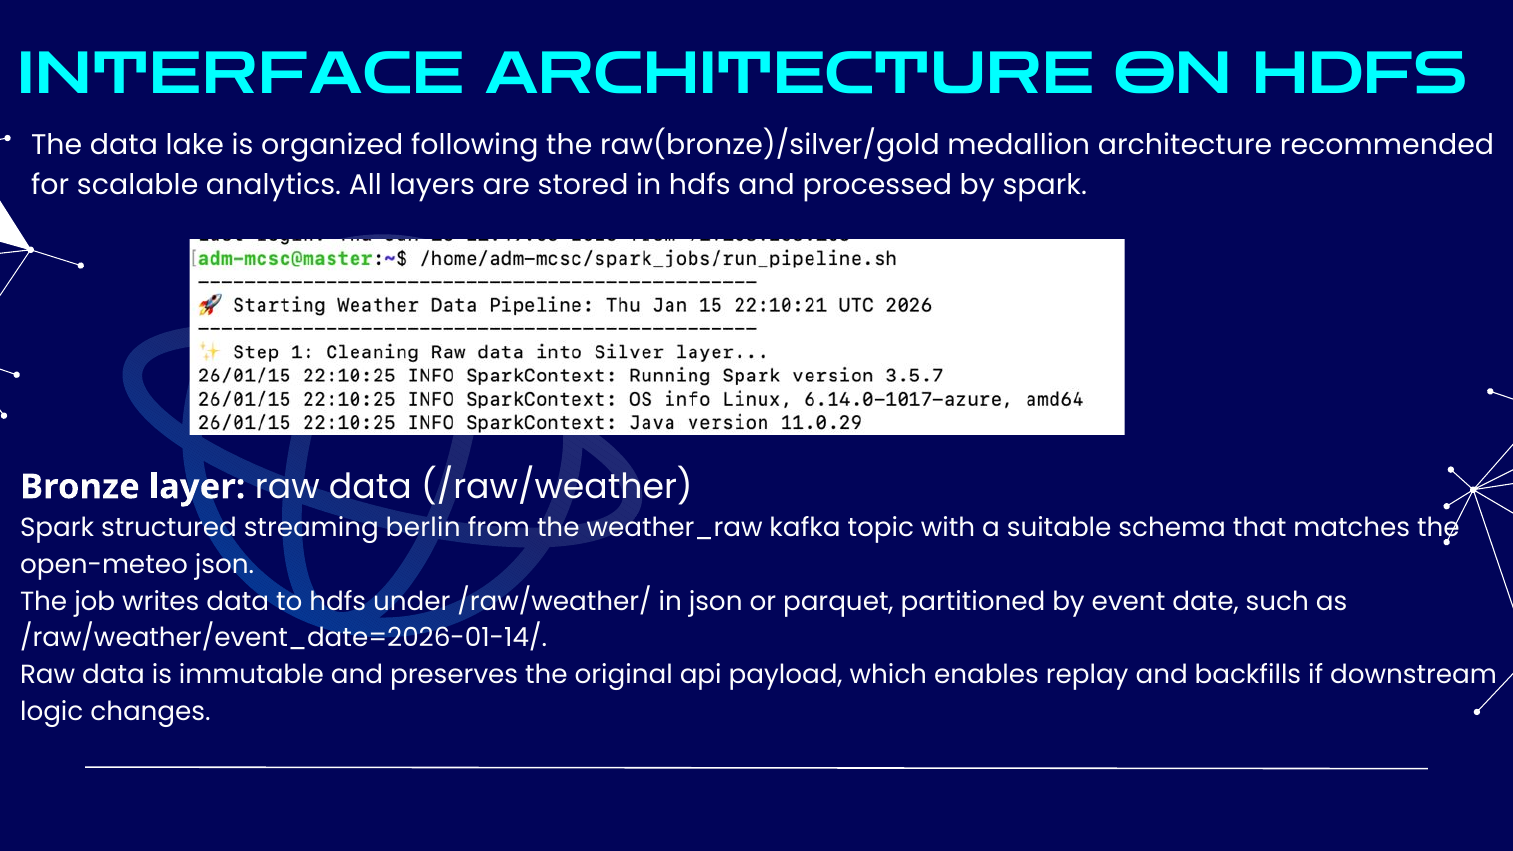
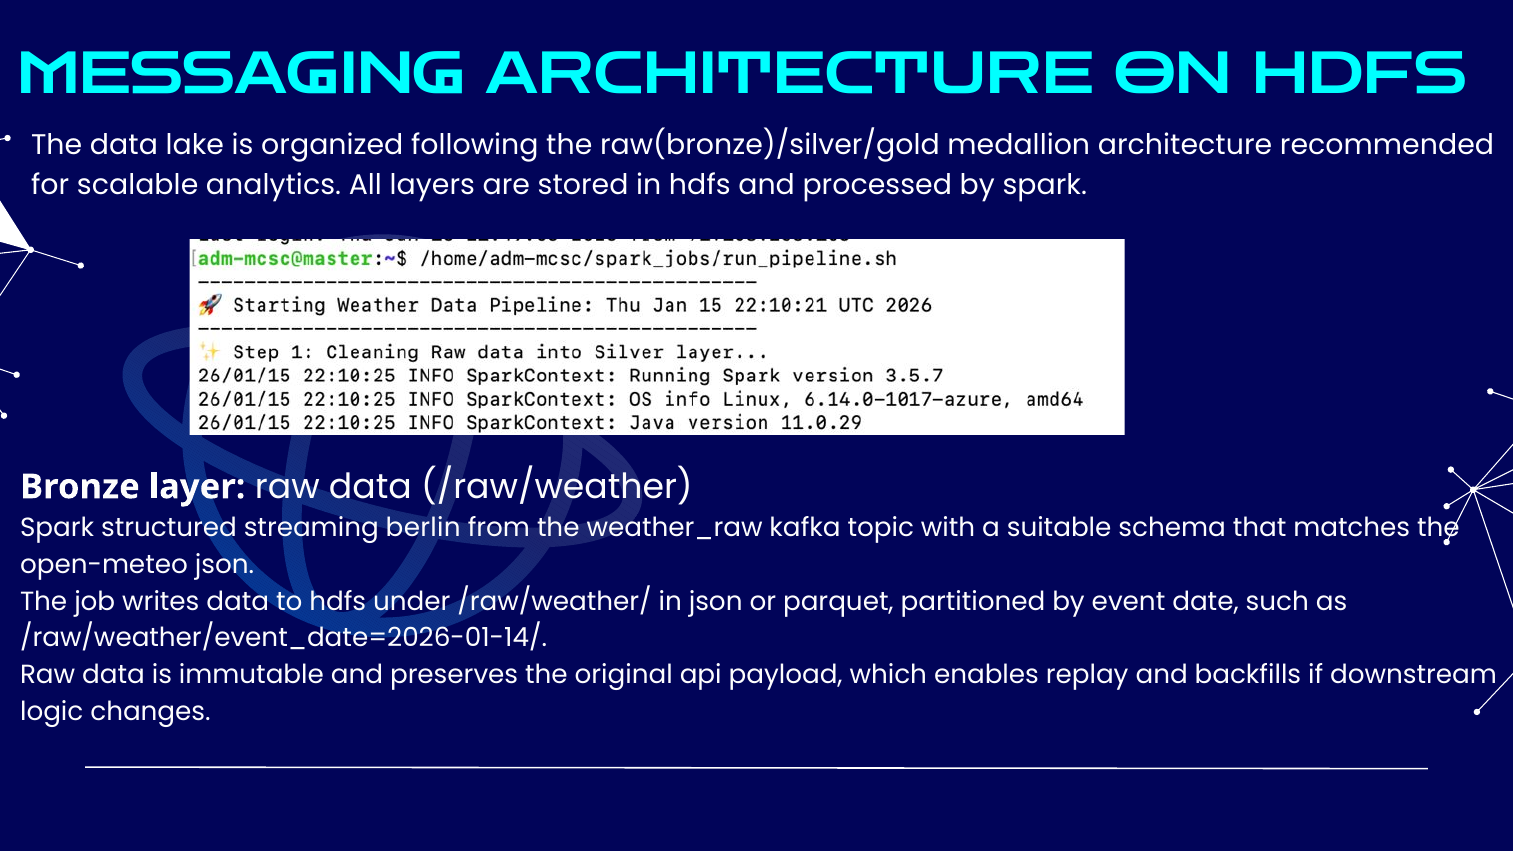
INTERFACE: INTERFACE -> MESSAGING (242, 74)
